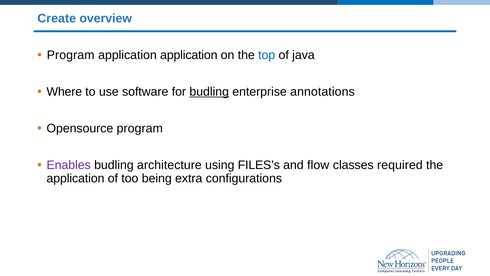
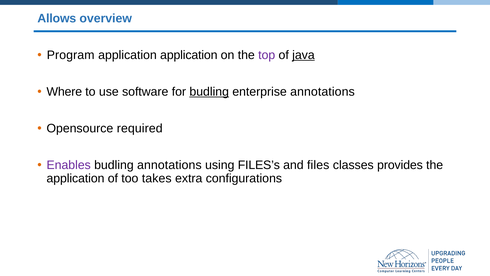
Create: Create -> Allows (57, 18)
top colour: blue -> purple (267, 55)
java underline: none -> present (303, 55)
Opensource program: program -> required (140, 128)
budling architecture: architecture -> annotations (169, 165)
flow: flow -> files (318, 165)
required: required -> provides (400, 165)
being: being -> takes (157, 178)
